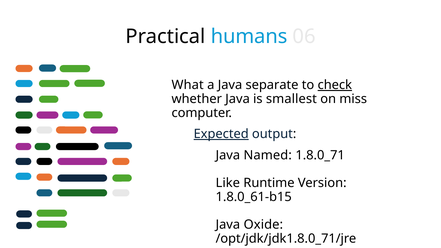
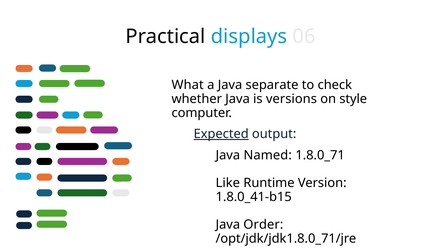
humans: humans -> displays (249, 37)
check underline: present -> none (335, 85)
smallest: smallest -> versions (291, 99)
miss: miss -> style (353, 99)
1.8.0_61-b15: 1.8.0_61-b15 -> 1.8.0_41-b15 (254, 197)
Oxide: Oxide -> Order (263, 225)
